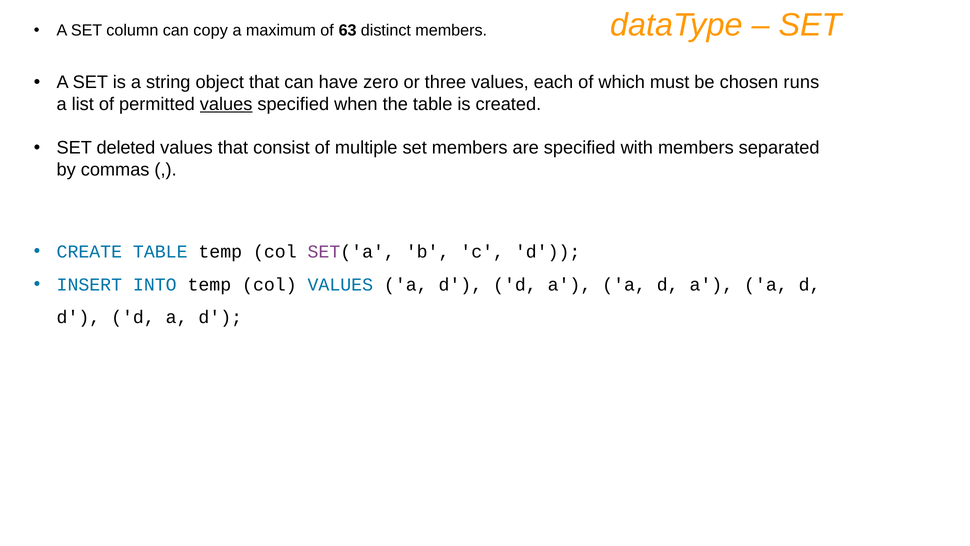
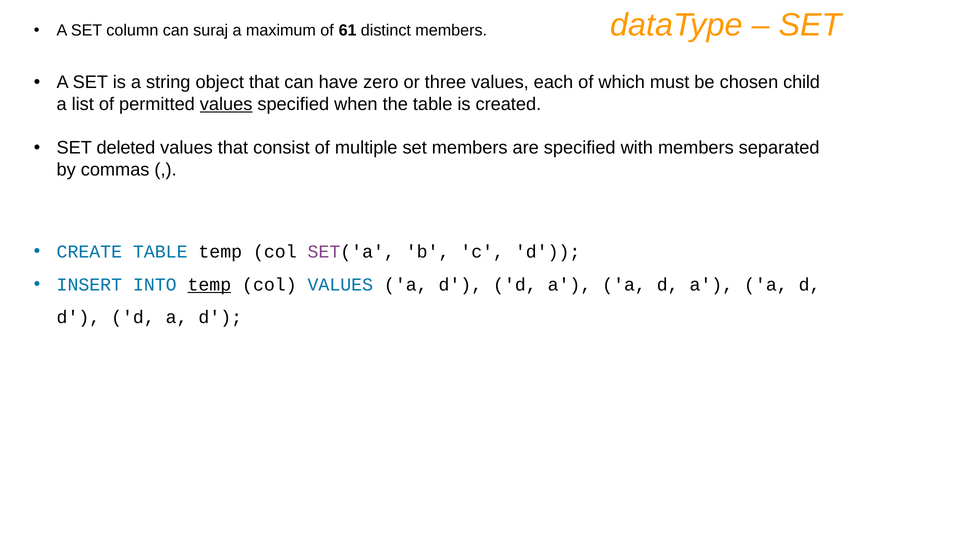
copy: copy -> suraj (211, 31)
63: 63 -> 61 (348, 31)
runs: runs -> child (802, 82)
temp underline: none -> present (209, 284)
